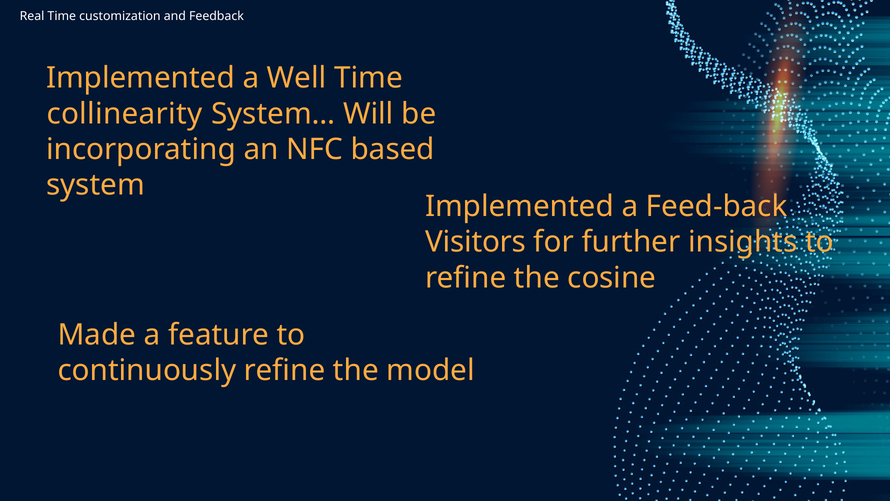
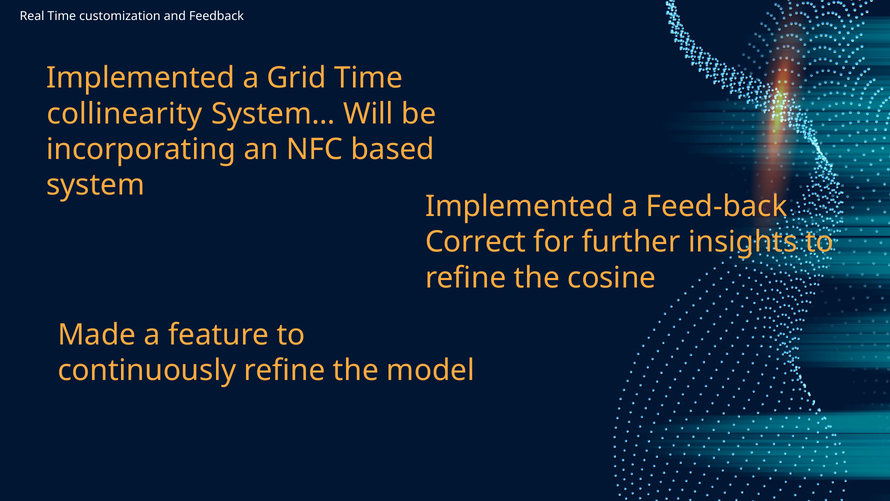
Well: Well -> Grid (297, 78)
Visitors: Visitors -> Correct (476, 242)
